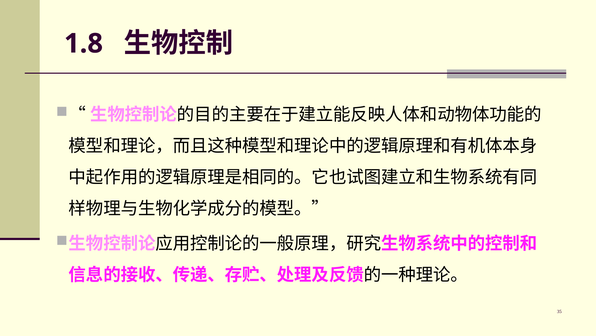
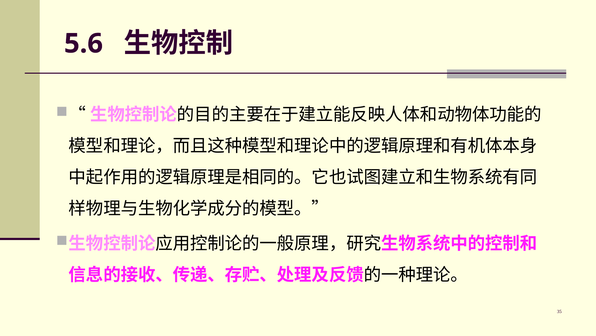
1.8: 1.8 -> 5.6 (84, 43)
